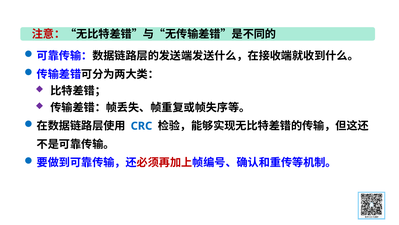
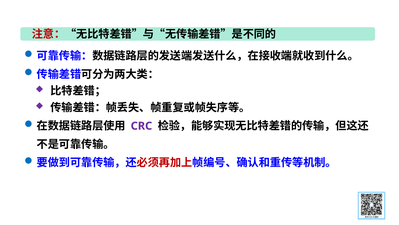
CRC colour: blue -> purple (141, 126)
